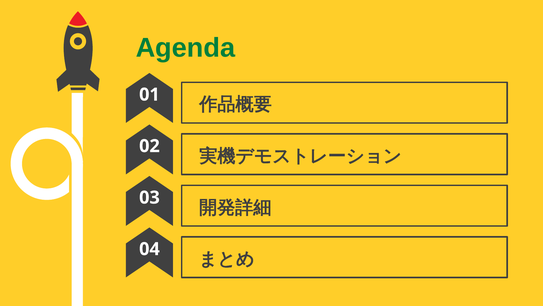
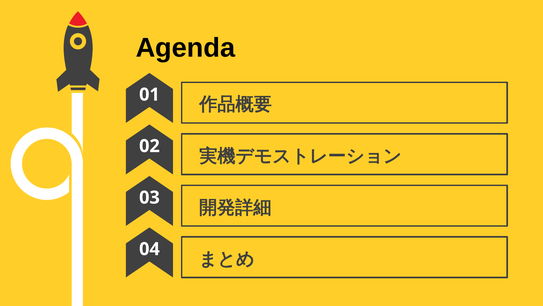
Agenda colour: green -> black (185, 48)
